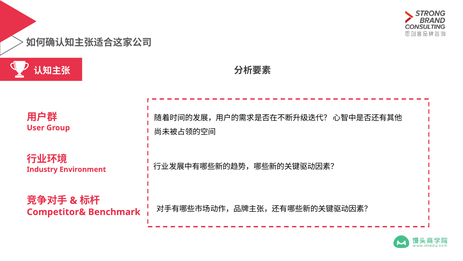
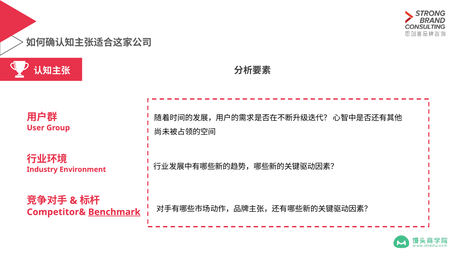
Benchmark underline: none -> present (114, 212)
